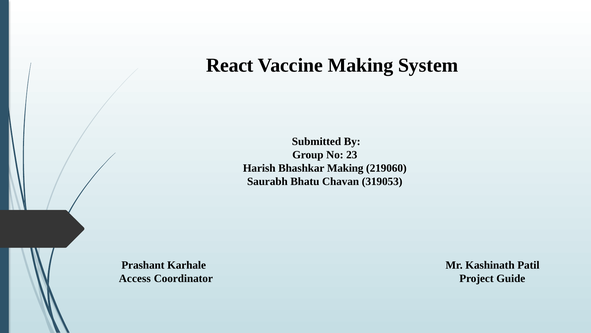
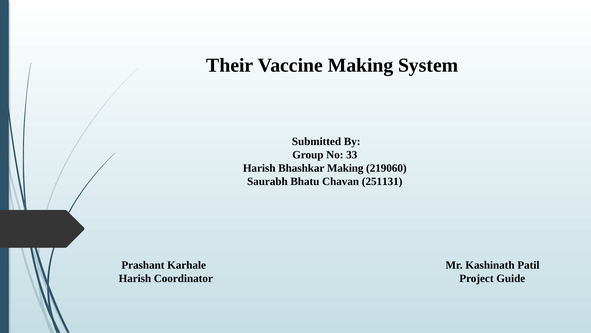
React: React -> Their (230, 65)
23: 23 -> 33 (352, 155)
319053: 319053 -> 251131 (382, 181)
Access: Access -> Harish (135, 278)
